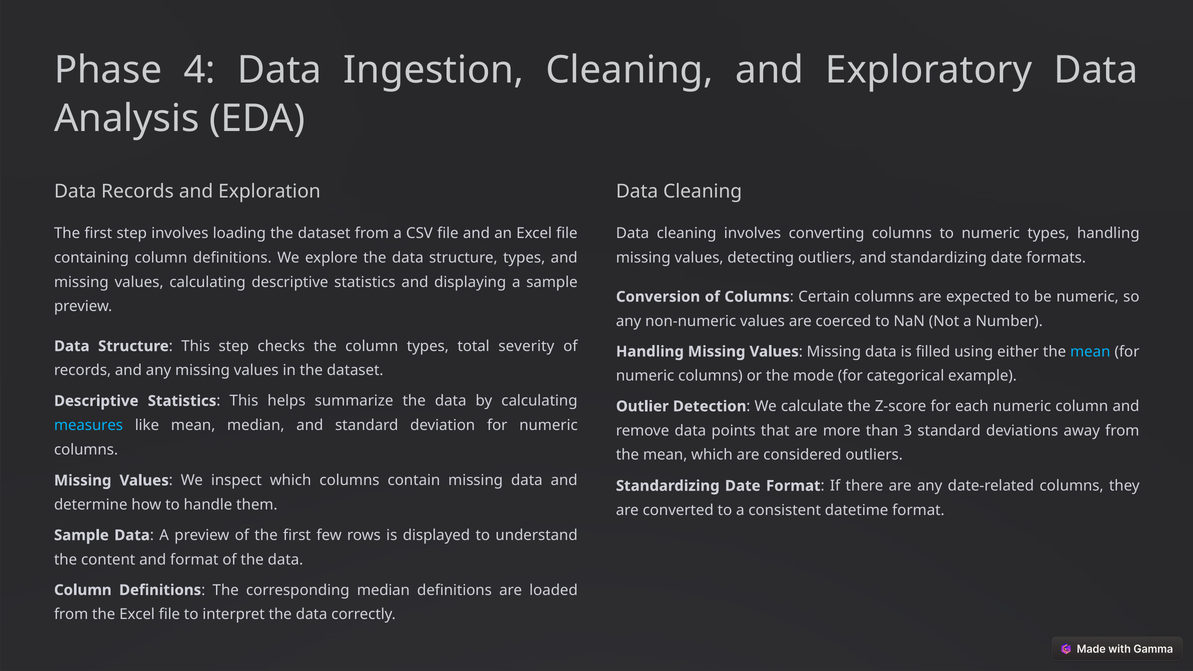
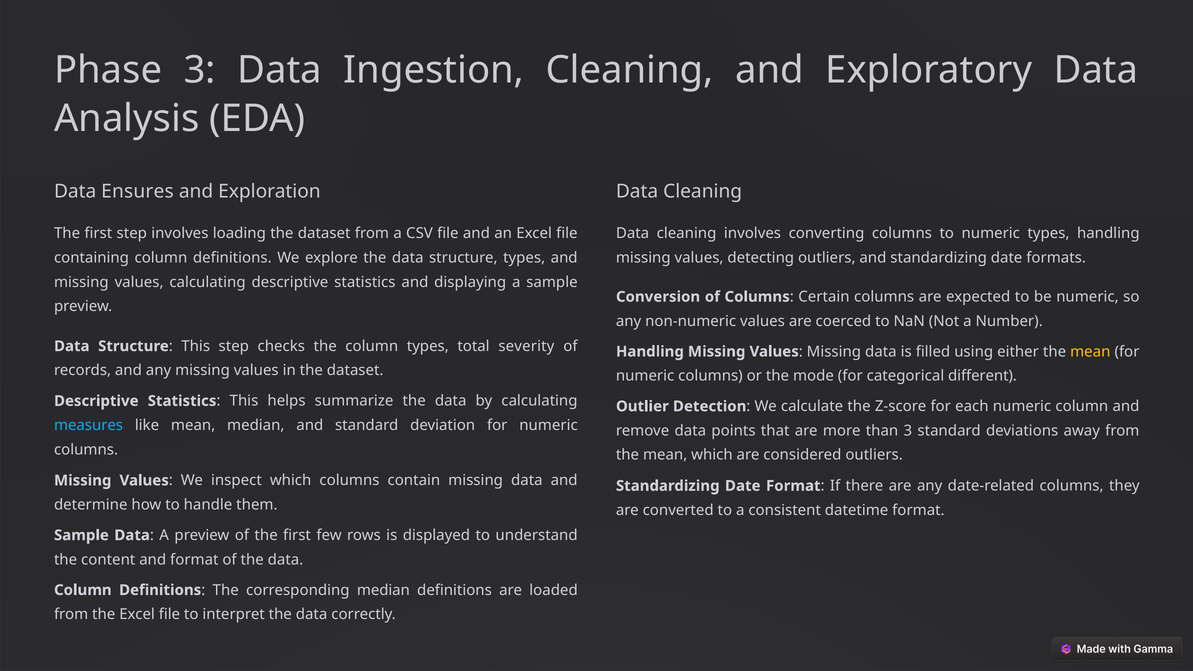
Phase 4: 4 -> 3 (200, 70)
Data Records: Records -> Ensures (137, 191)
mean colour: light blue -> yellow (1090, 352)
example: example -> different (982, 376)
